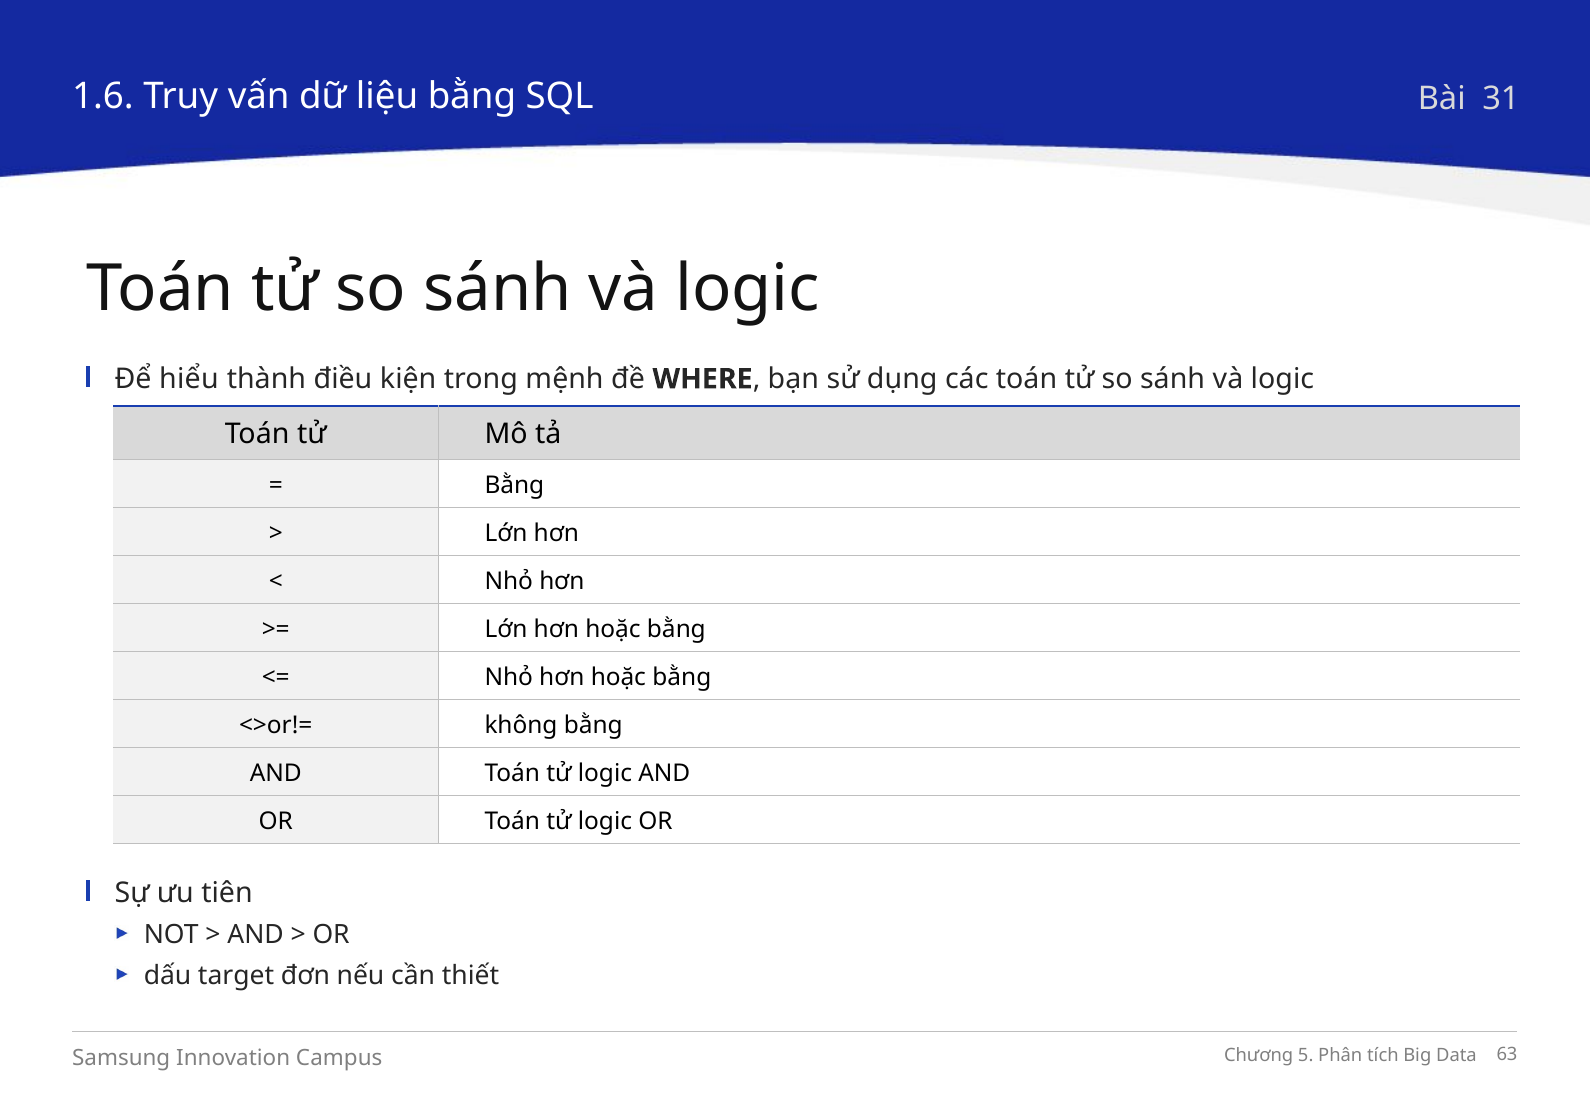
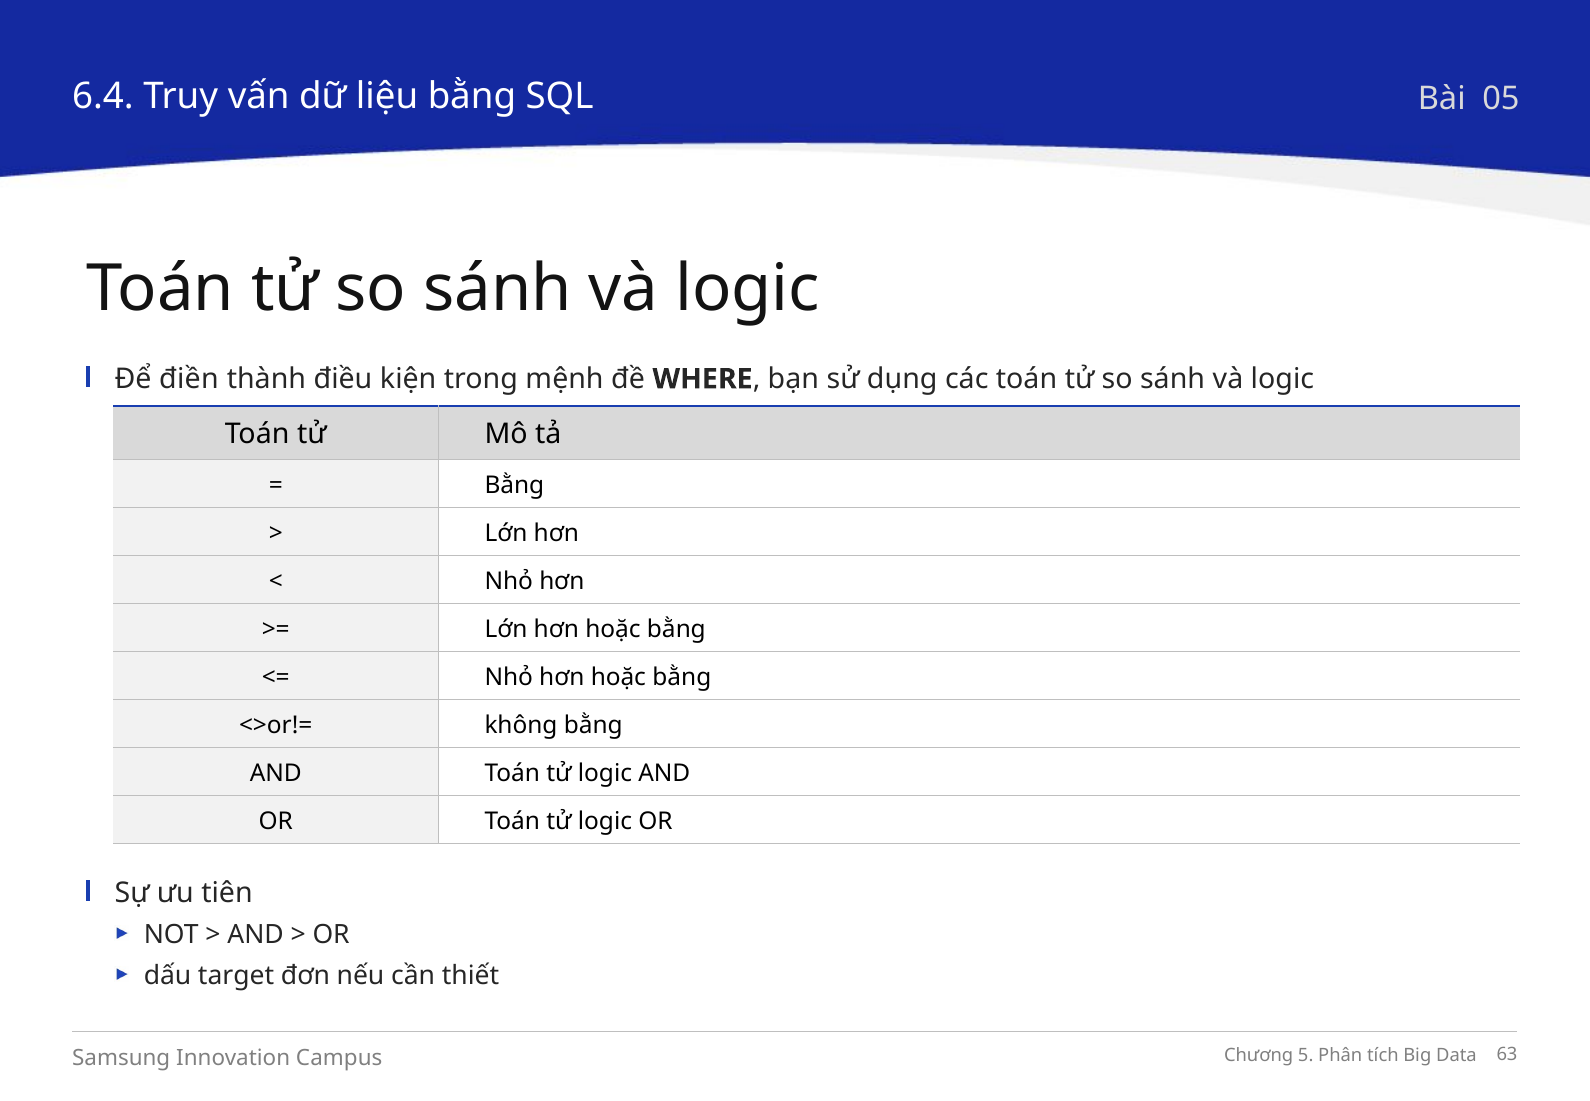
1.6: 1.6 -> 6.4 (103, 96)
31: 31 -> 05 (1501, 99)
hiểu: hiểu -> điền (189, 379)
